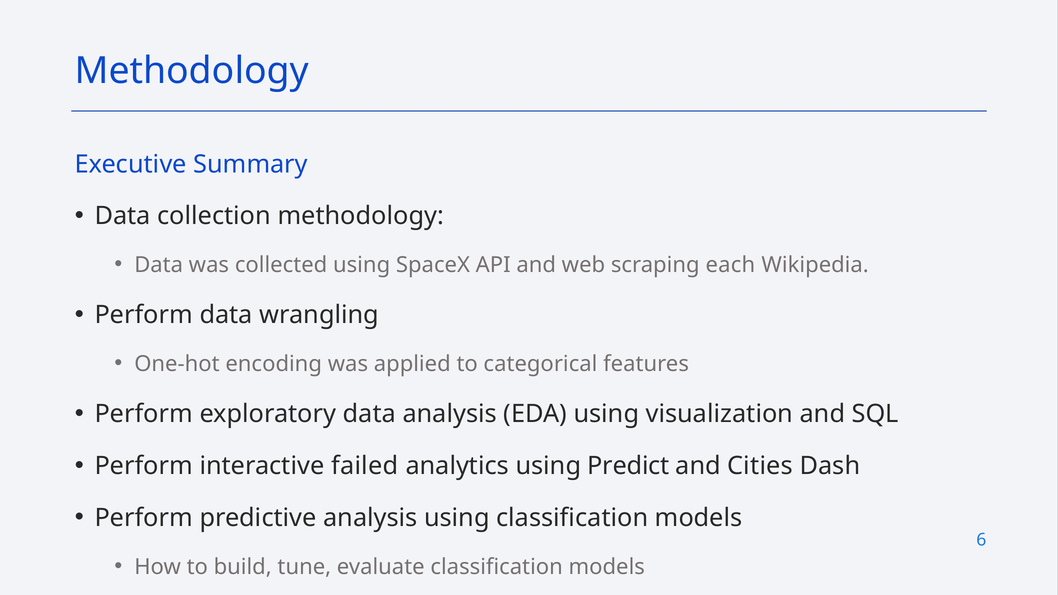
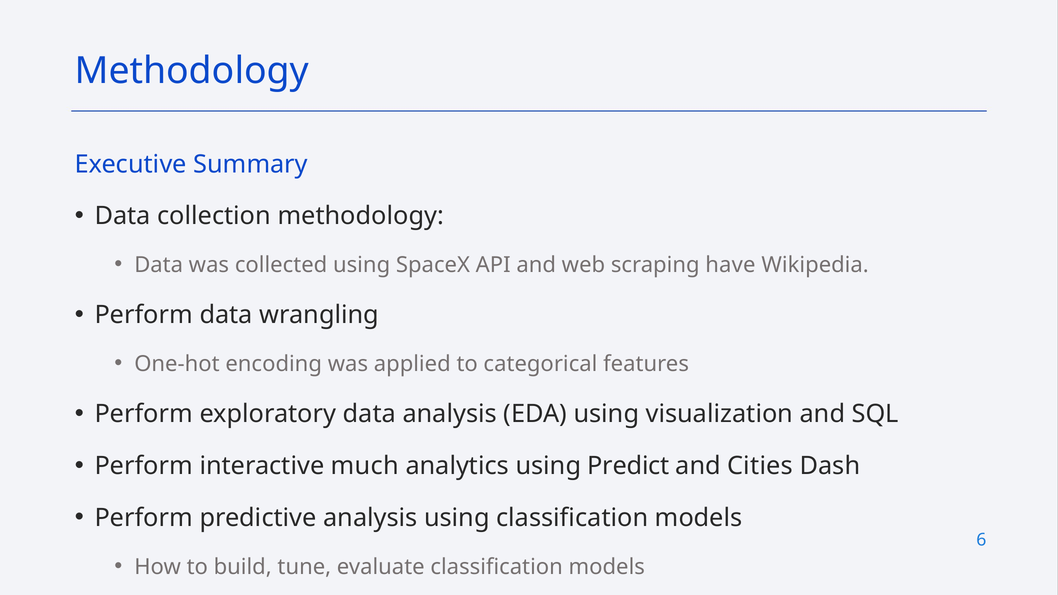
each: each -> have (730, 265)
failed: failed -> much (365, 466)
